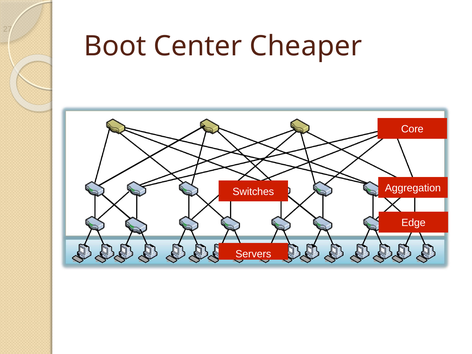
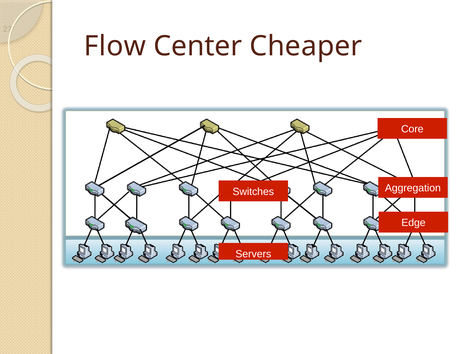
Boot: Boot -> Flow (115, 46)
